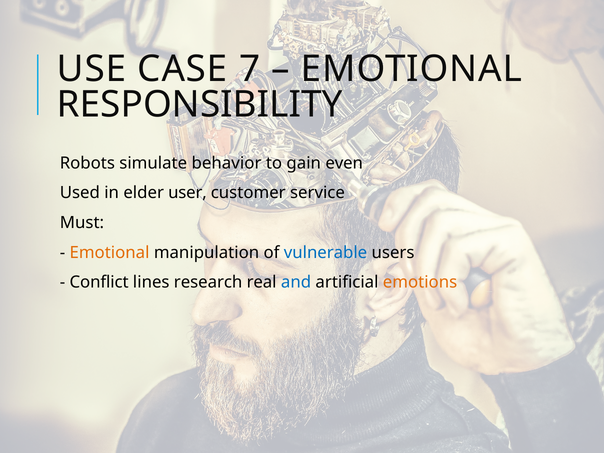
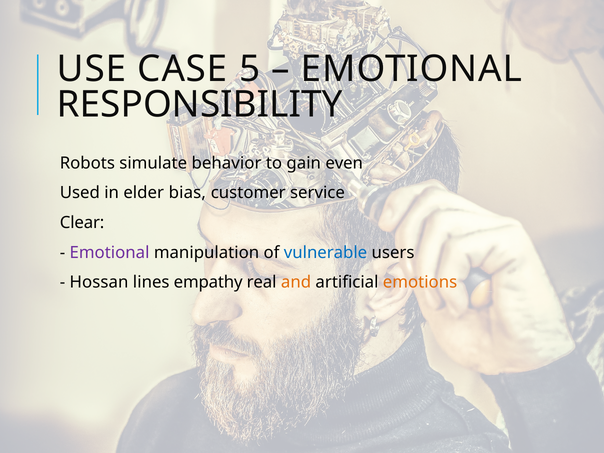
7: 7 -> 5 (250, 69)
user: user -> bias (187, 193)
Must: Must -> Clear (82, 223)
Emotional colour: orange -> purple (110, 253)
Conflict: Conflict -> Hossan (99, 282)
research: research -> empathy (208, 282)
and colour: blue -> orange (296, 282)
